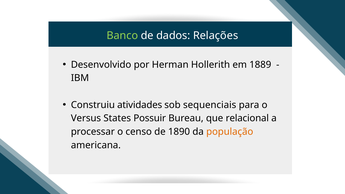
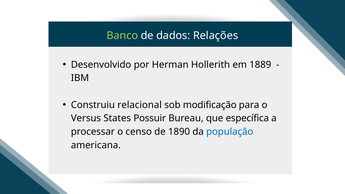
atividades: atividades -> relacional (140, 105)
sequenciais: sequenciais -> modificação (210, 105)
relacional: relacional -> específica (247, 118)
população colour: orange -> blue (230, 132)
